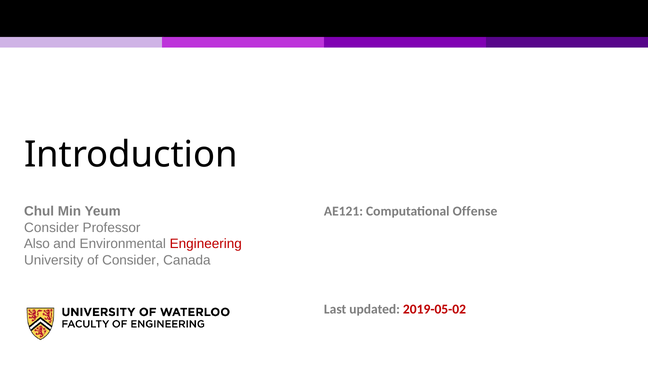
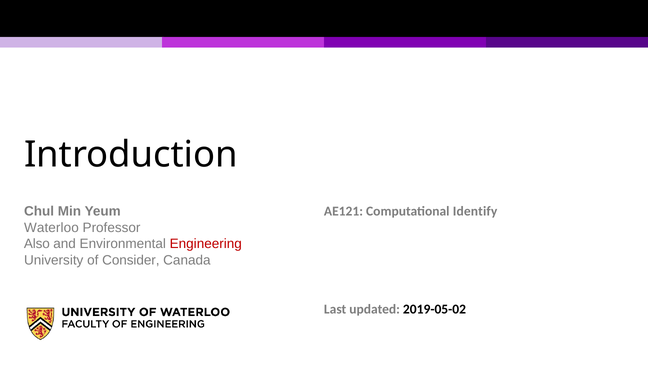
Offense: Offense -> Identify (475, 211)
Consider: Consider -> Waterloo (51, 227)
2019-05-02 colour: red -> black (435, 309)
